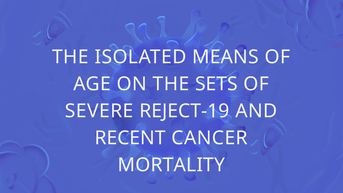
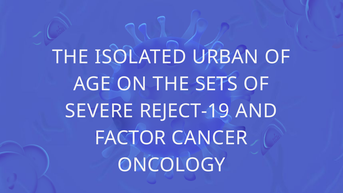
MEANS: MEANS -> URBAN (225, 57)
RECENT: RECENT -> FACTOR (130, 138)
MORTALITY: MORTALITY -> ONCOLOGY (171, 165)
